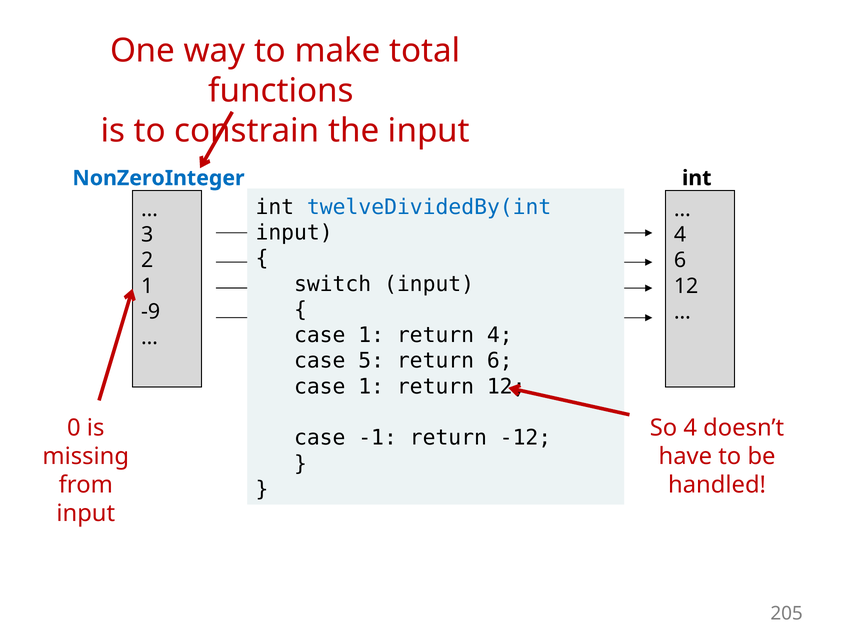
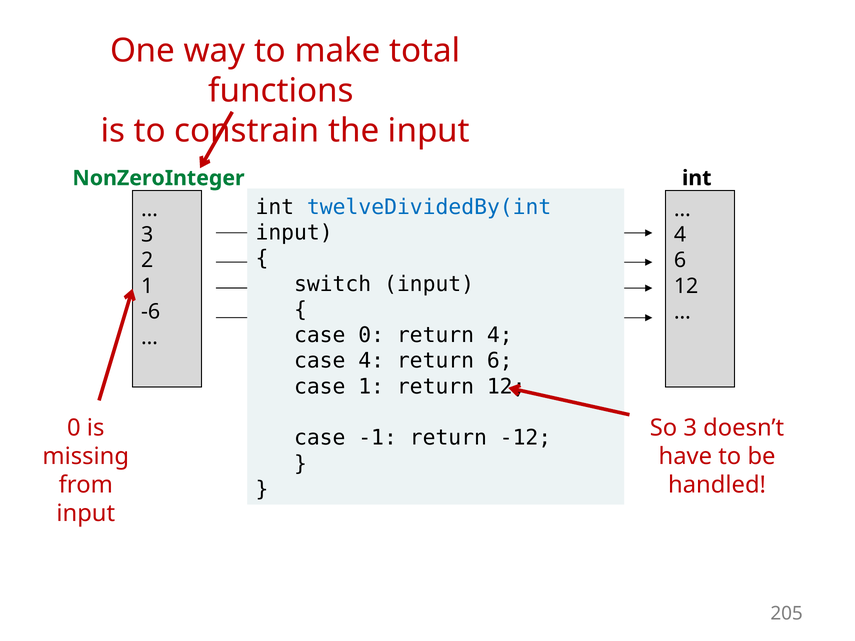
NonZeroInteger colour: blue -> green (158, 178)
-9: -9 -> -6 (151, 312)
1: 1 -> 0 (371, 335)
case 5: 5 -> 4 (371, 361)
So 4: 4 -> 3 (690, 428)
